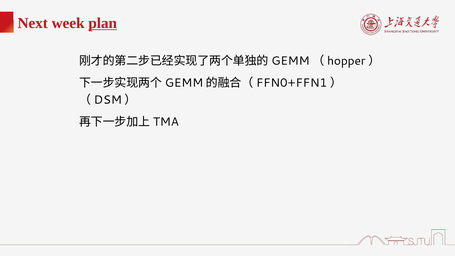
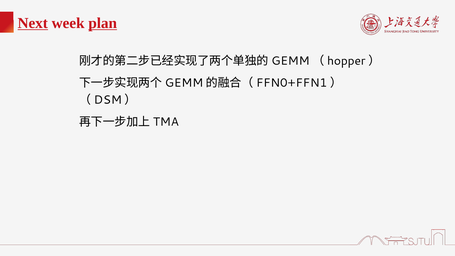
Next underline: none -> present (33, 23)
